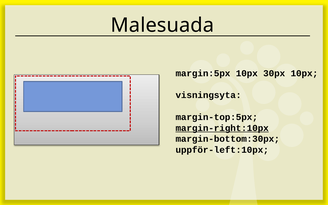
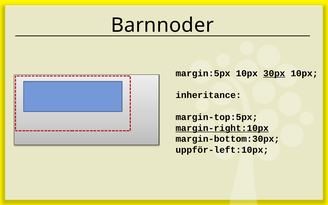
Malesuada: Malesuada -> Barnnoder (162, 25)
30px underline: none -> present (274, 73)
visningsyta: visningsyta -> inheritance (208, 95)
